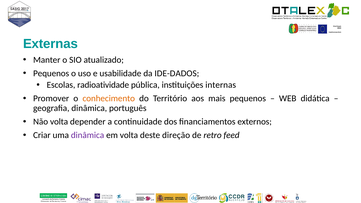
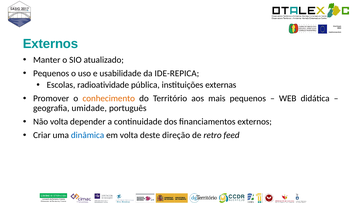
Externas: Externas -> Externos (51, 44)
IDE-DADOS: IDE-DADOS -> IDE-REPICA (177, 73)
internas: internas -> externas (221, 85)
geografia dinâmica: dinâmica -> umidade (89, 108)
dinâmica colour: purple -> blue (88, 135)
